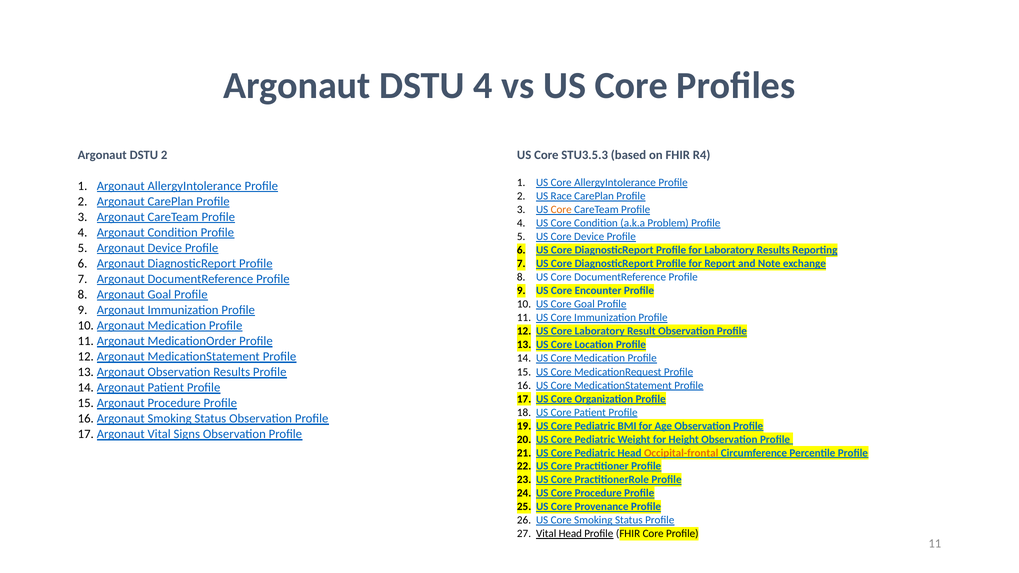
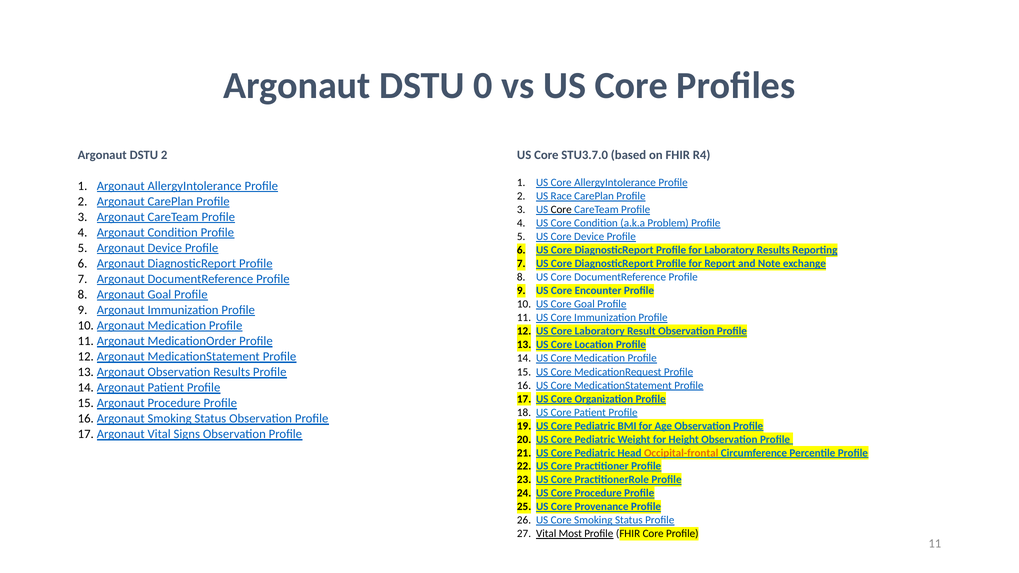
DSTU 4: 4 -> 0 (483, 86)
STU3.5.3: STU3.5.3 -> STU3.7.0 (585, 155)
Core colour: orange -> black (561, 210)
Vital Head: Head -> Most (570, 534)
